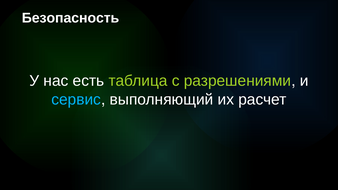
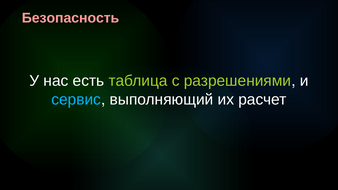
Безопасность colour: white -> pink (71, 18)
